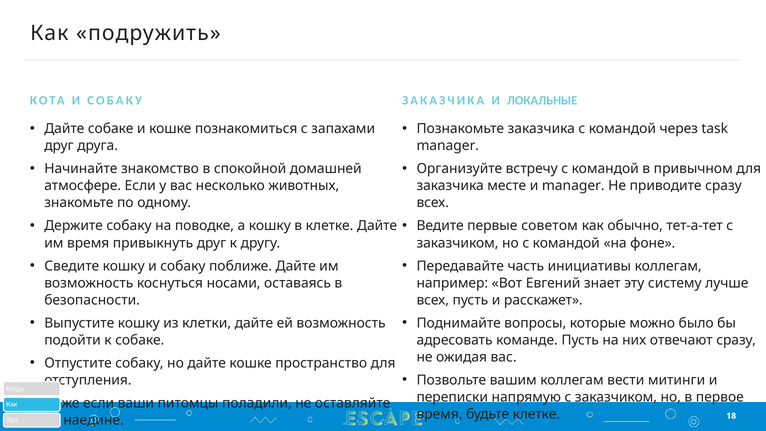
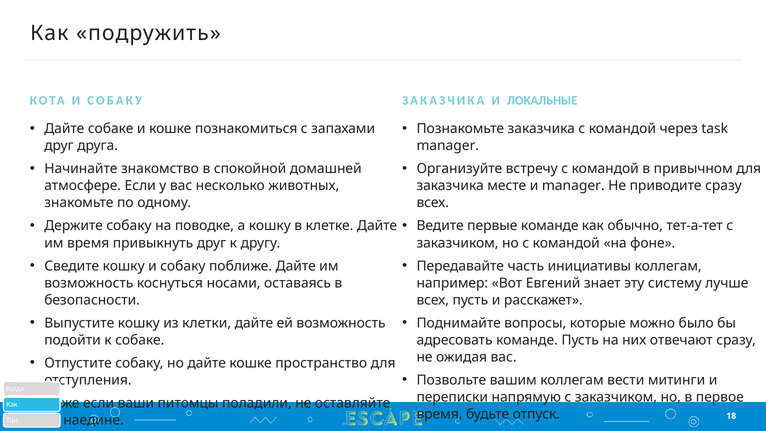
первые советом: советом -> команде (550, 226)
будьте клетке: клетке -> отпуск (536, 414)
